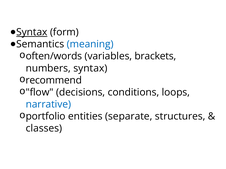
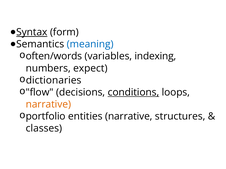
brackets: brackets -> indexing (155, 56)
numbers syntax: syntax -> expect (90, 68)
recommend: recommend -> dictionaries (54, 80)
conditions underline: none -> present (133, 93)
narrative colour: blue -> orange (48, 105)
entities separate: separate -> narrative (129, 117)
